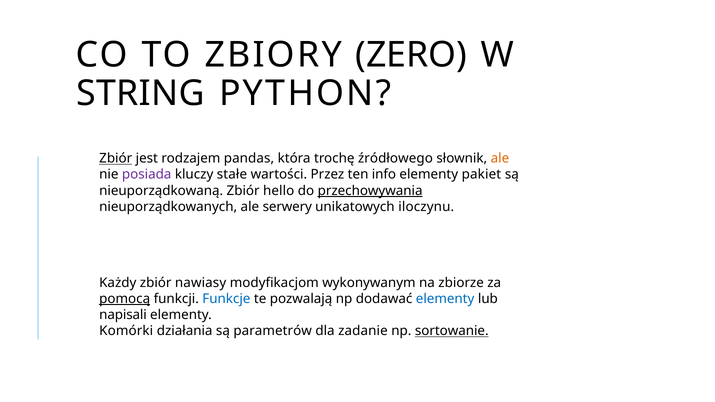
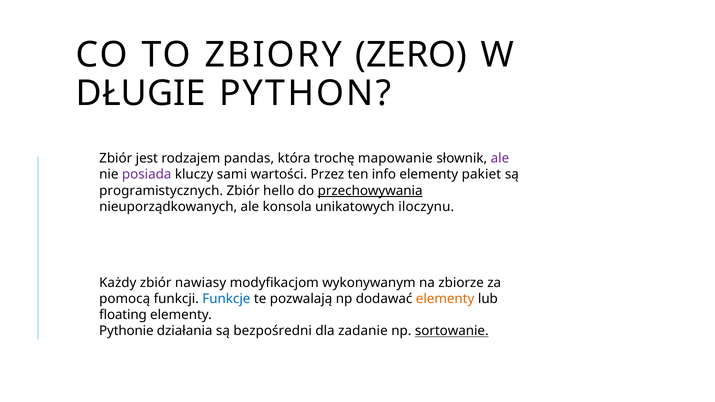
STRING: STRING -> DŁUGIE (141, 93)
Zbiór underline: present -> none (116, 159)
źródłowego: źródłowego -> mapowanie (395, 159)
ale colour: orange -> purple (500, 159)
stałe: stałe -> sami (232, 175)
nieuporządkowaną: nieuporządkowaną -> programistycznych (161, 191)
serwery: serwery -> konsola (287, 207)
pomocą underline: present -> none (125, 299)
elementy colour: blue -> orange (445, 299)
napisali: napisali -> floating (123, 315)
Komórki: Komórki -> Pythonie (126, 331)
parametrów: parametrów -> bezpośredni (273, 331)
